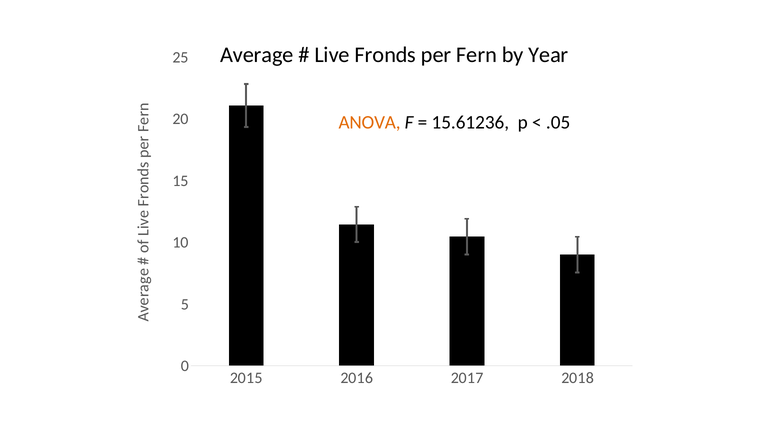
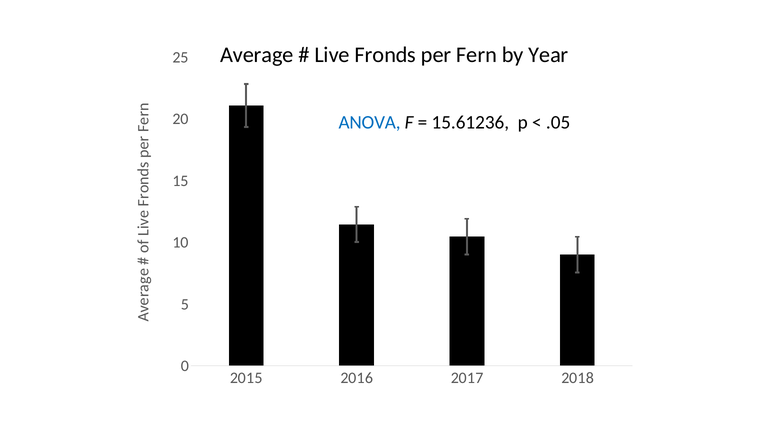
ANOVA colour: orange -> blue (370, 123)
